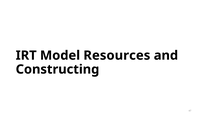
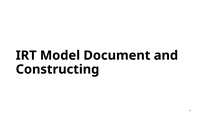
Resources: Resources -> Document (117, 56)
